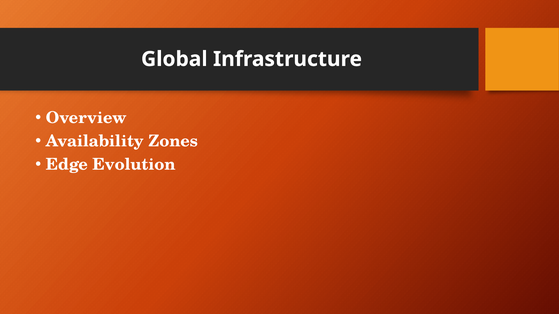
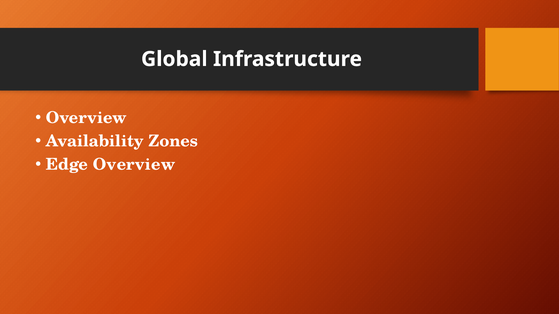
Edge Evolution: Evolution -> Overview (134, 165)
